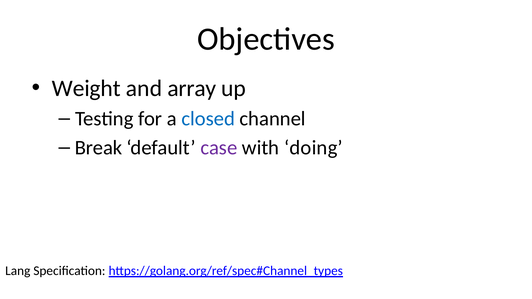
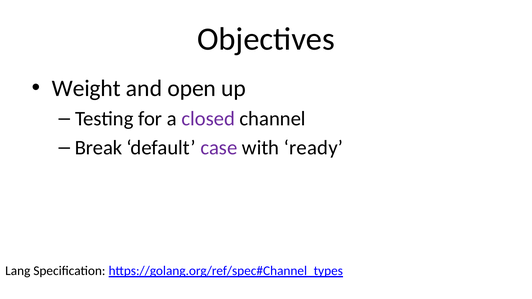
array: array -> open (192, 88)
closed colour: blue -> purple (208, 119)
doing: doing -> ready (313, 148)
